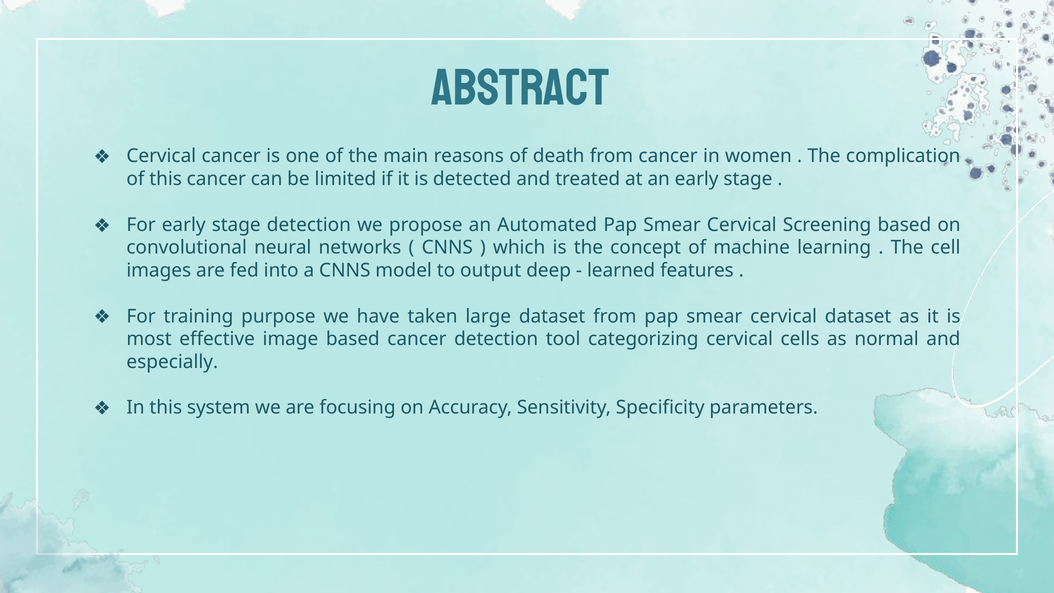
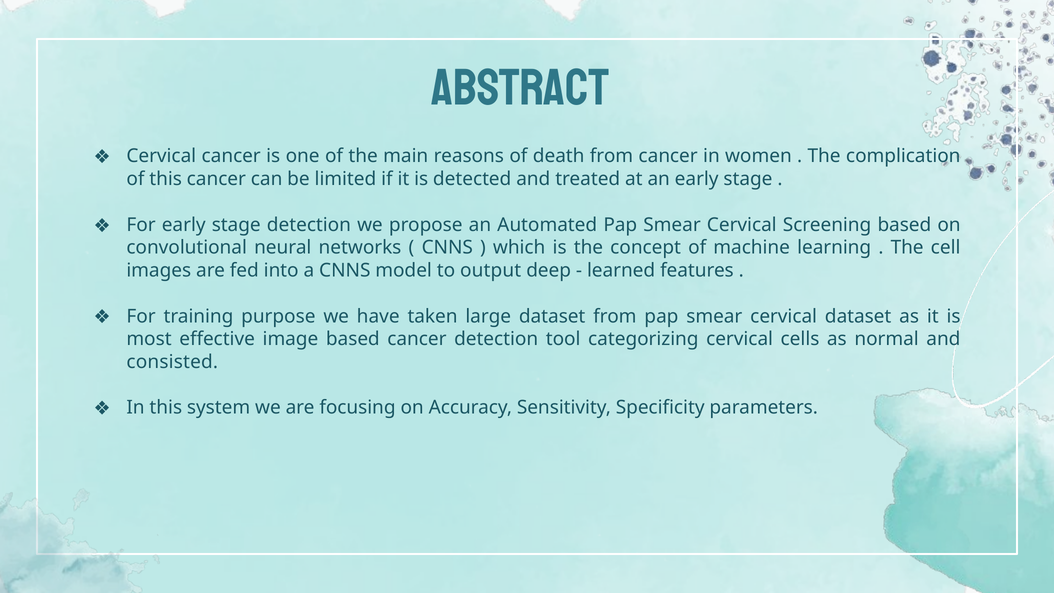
especially: especially -> consisted (172, 362)
